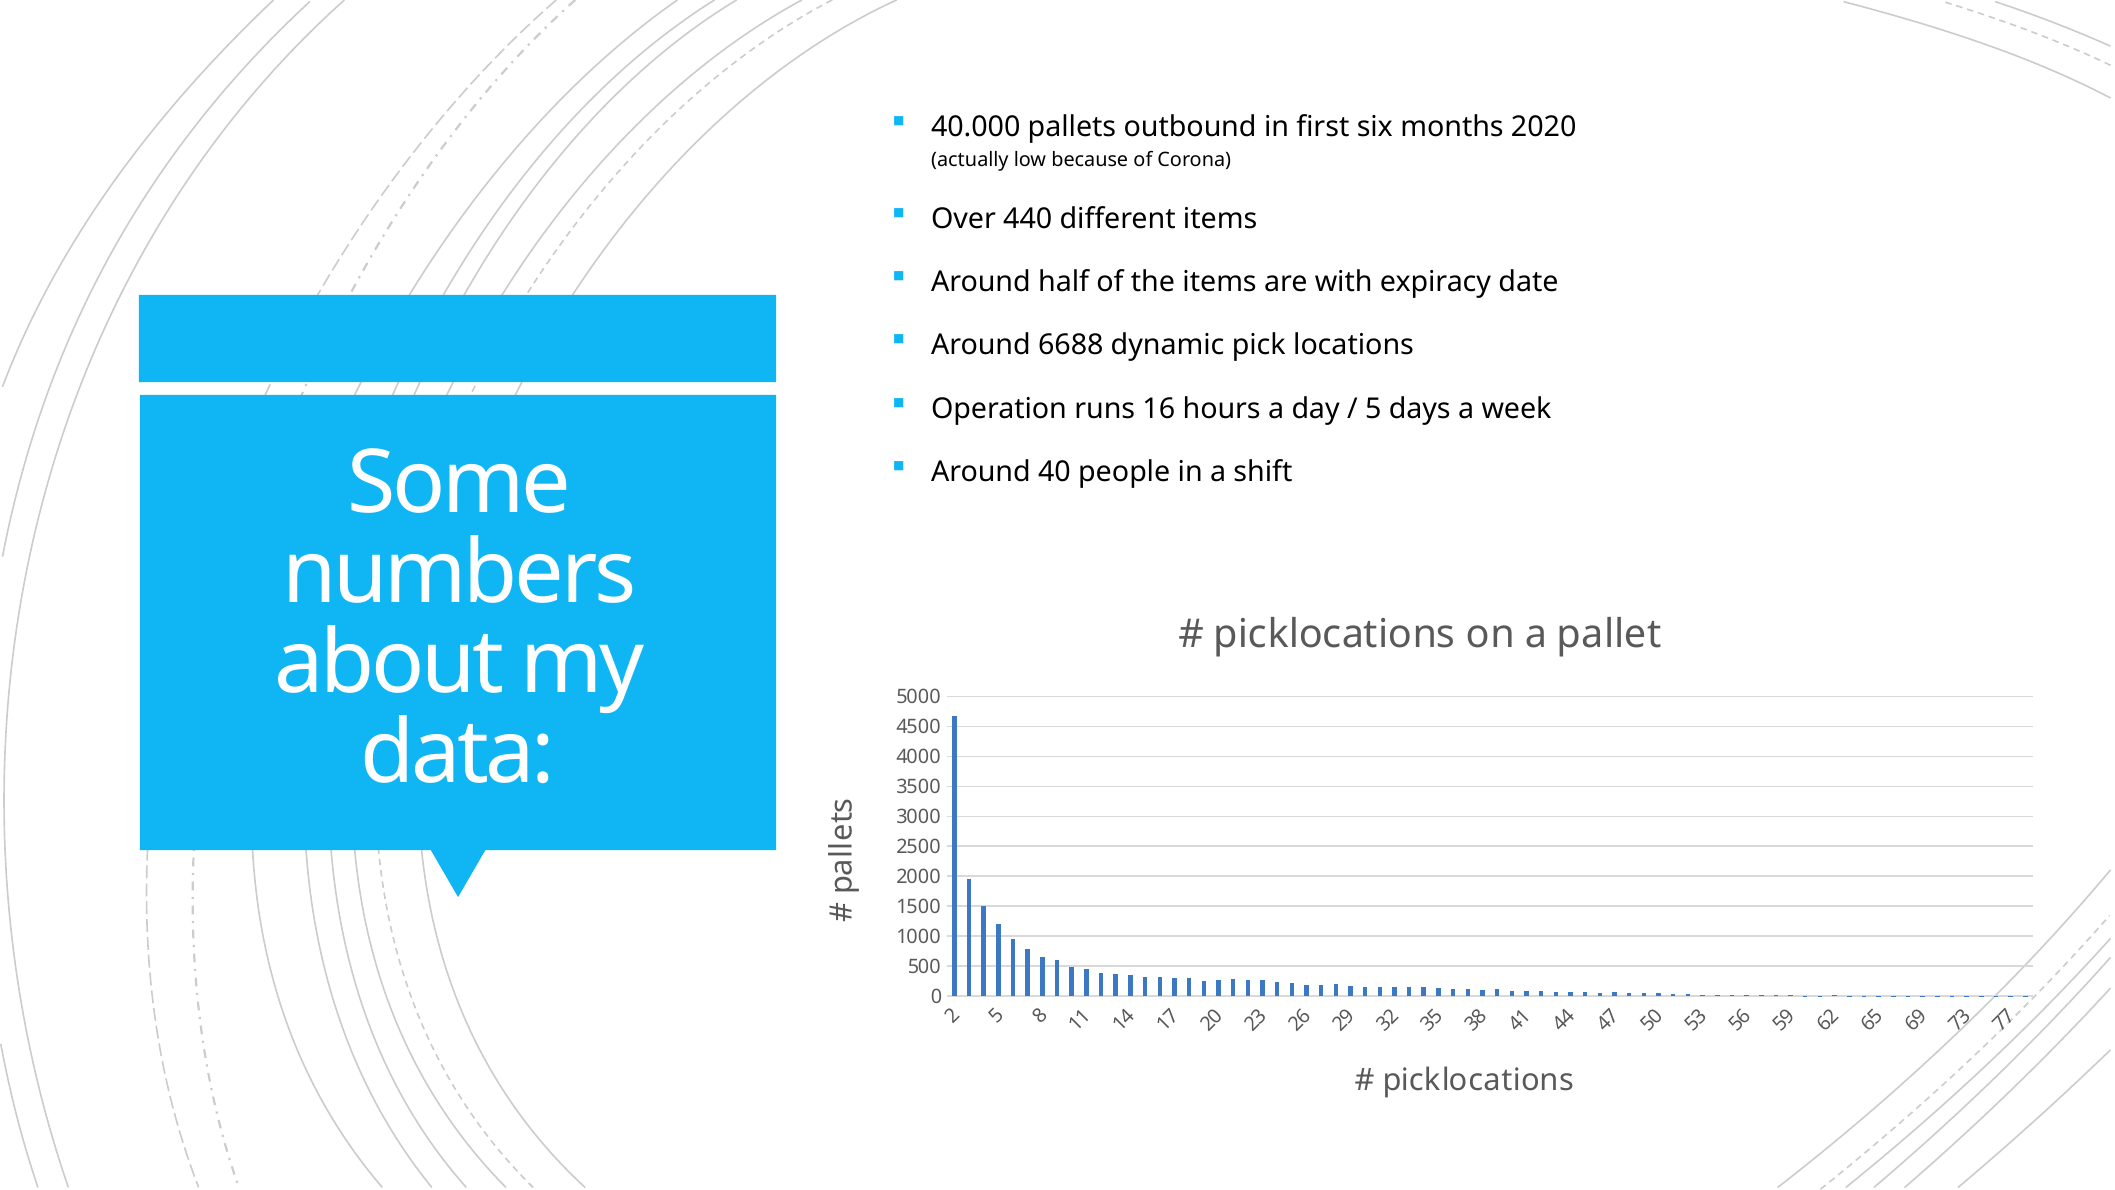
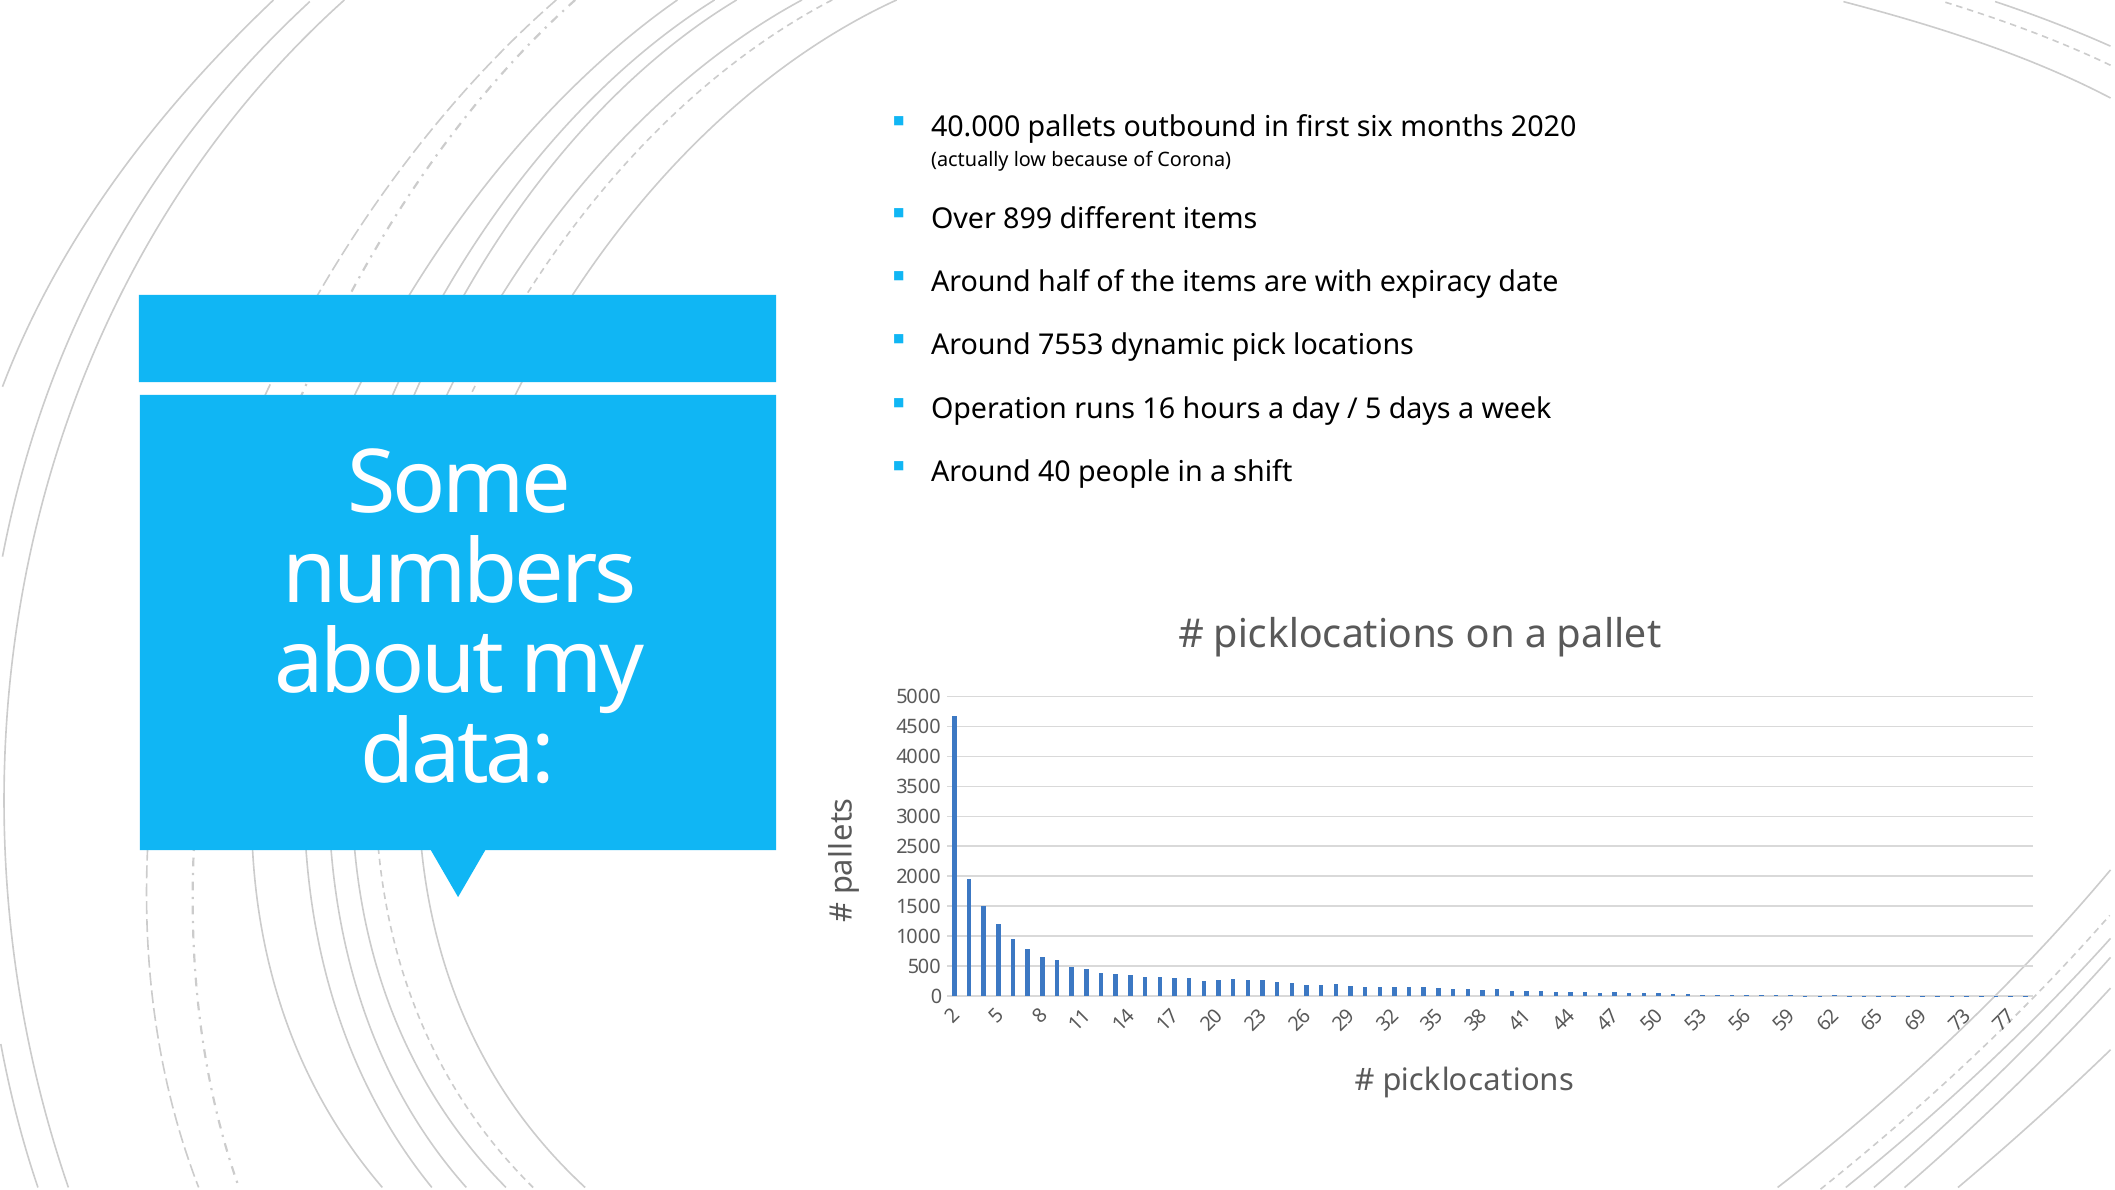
440: 440 -> 899 (1028, 219)
6688: 6688 -> 7553 (1071, 345)
